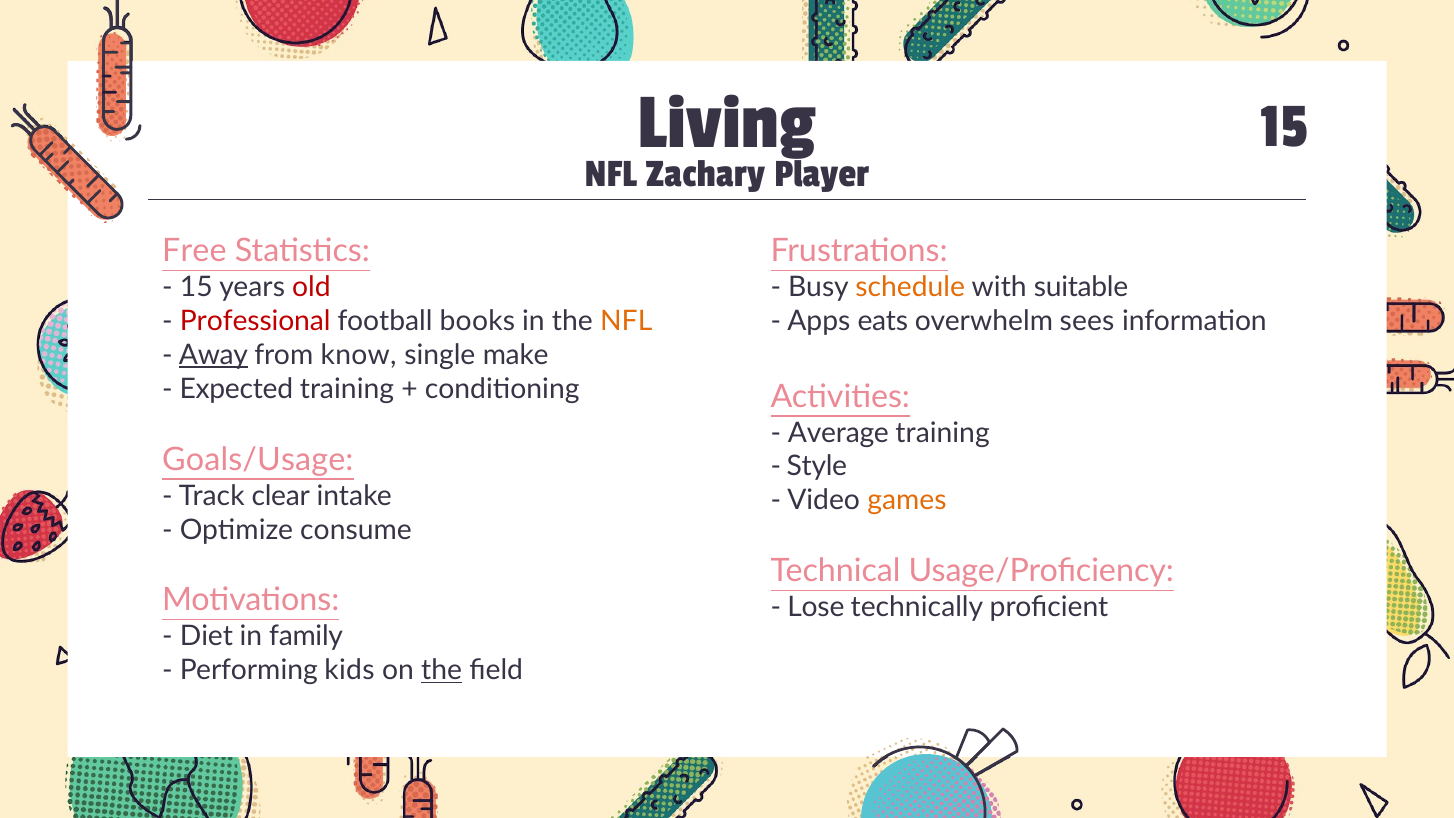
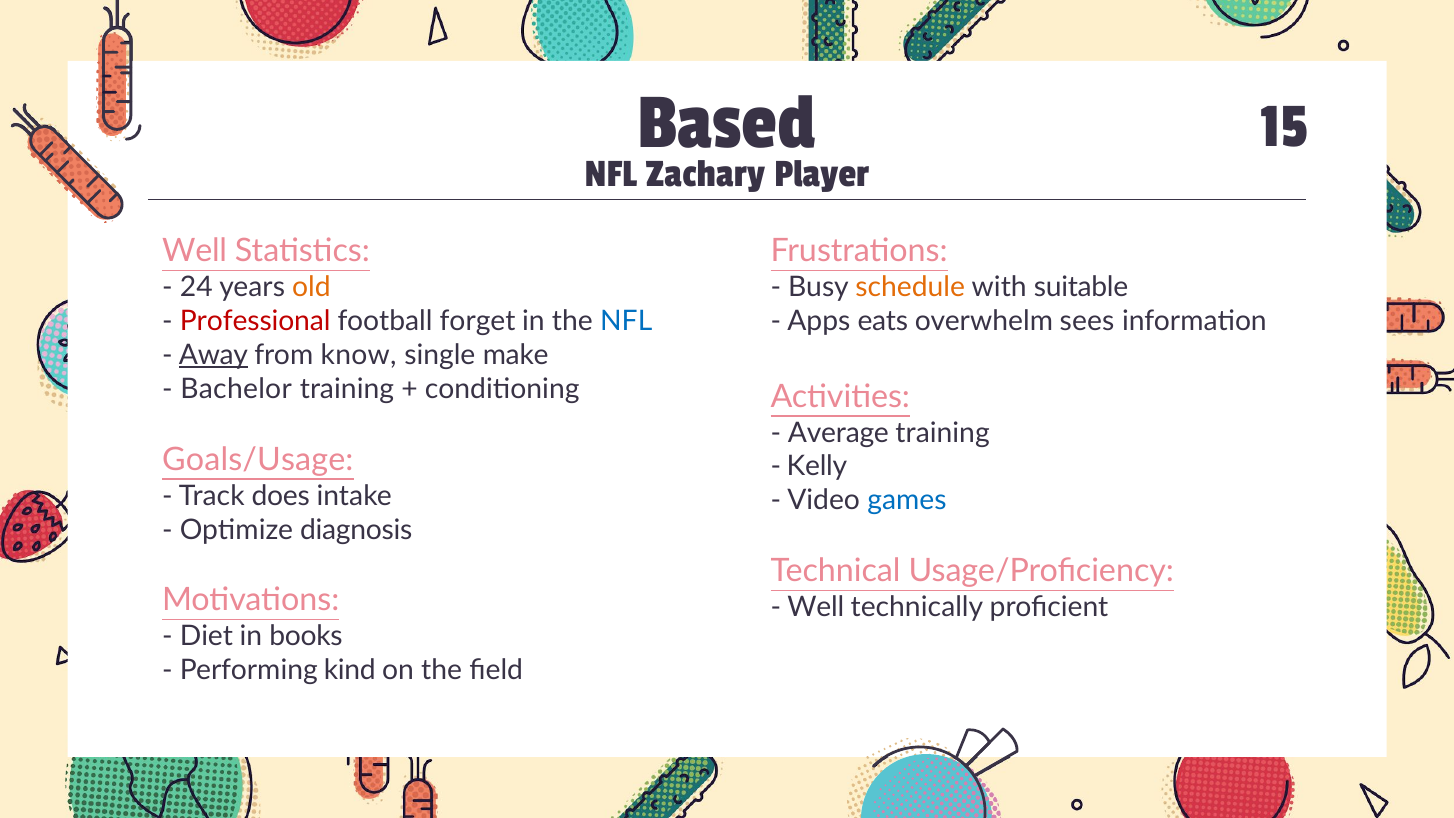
Living: Living -> Based (727, 120)
Free: Free -> Well (195, 251)
15: 15 -> 24 (196, 287)
old colour: red -> orange (311, 287)
books: books -> forget (478, 321)
NFL colour: orange -> blue (626, 321)
Expected: Expected -> Bachelor (236, 389)
Style: Style -> Kelly (817, 467)
clear: clear -> does (281, 496)
games colour: orange -> blue (907, 501)
consume: consume -> diagnosis (356, 530)
Lose: Lose -> Well (816, 607)
family: family -> books (306, 636)
kids: kids -> kind (350, 670)
the underline: present -> none (442, 670)
